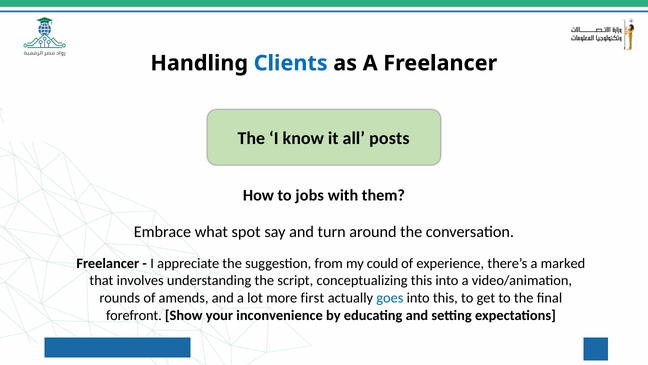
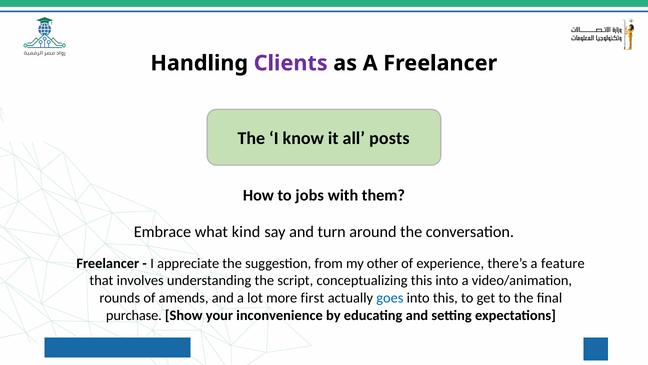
Clients colour: blue -> purple (291, 63)
spot: spot -> kind (246, 231)
could: could -> other (383, 263)
marked: marked -> feature (563, 263)
forefront: forefront -> purchase (134, 315)
